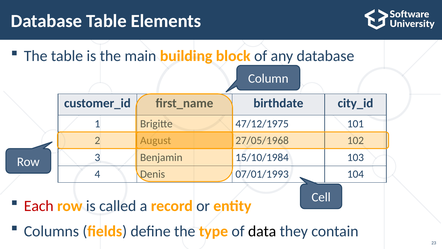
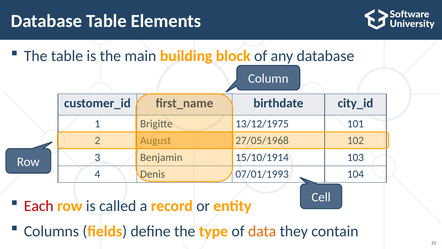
47/12/1975: 47/12/1975 -> 13/12/1975 (262, 124)
15/10/1984: 15/10/1984 -> 15/10/1914 (262, 157)
data colour: black -> orange (262, 231)
